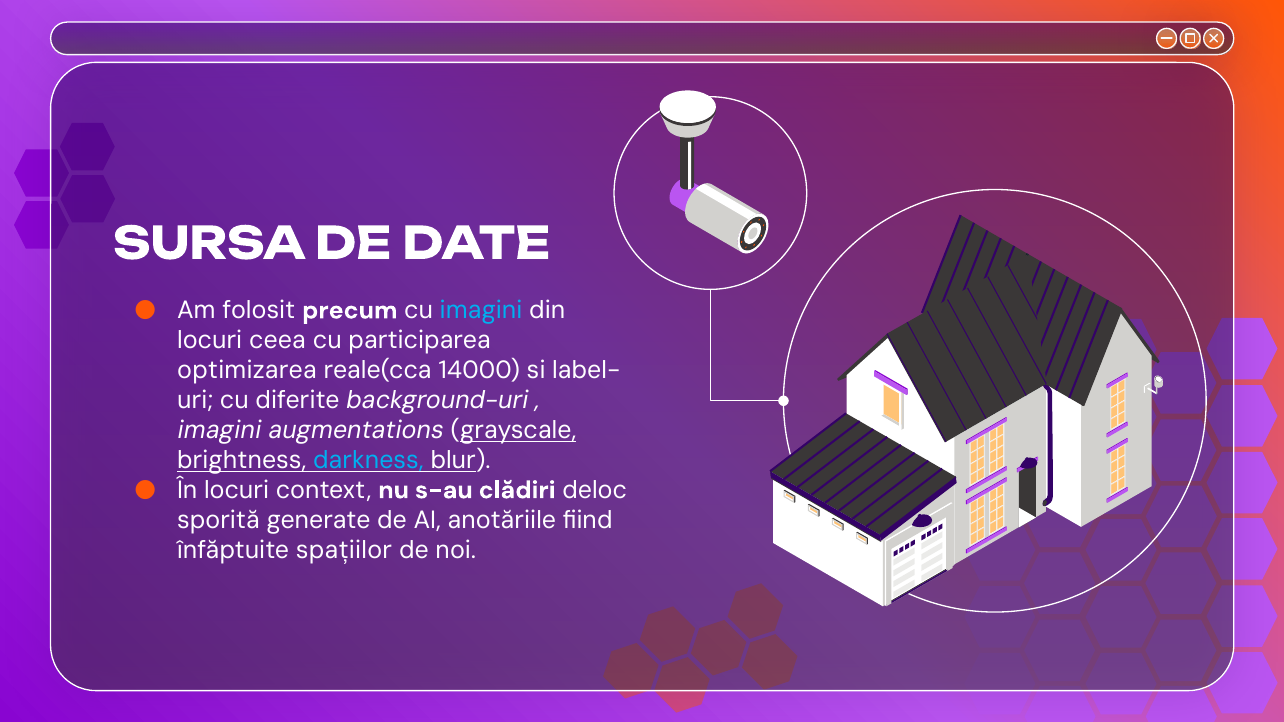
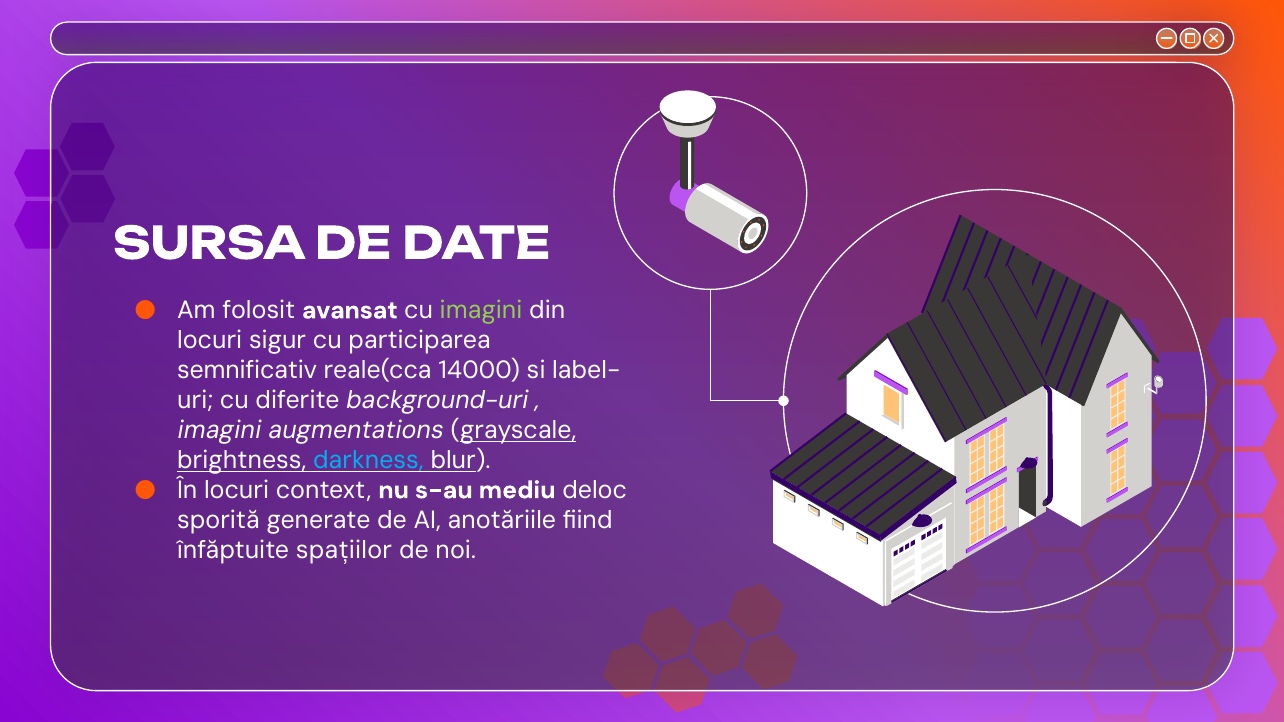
precum: precum -> avansat (350, 310)
imagini colour: light blue -> light green (481, 310)
ceea: ceea -> sigur (278, 340)
optimizarea: optimizarea -> semnificativ (247, 370)
clădiri: clădiri -> mediu (517, 490)
